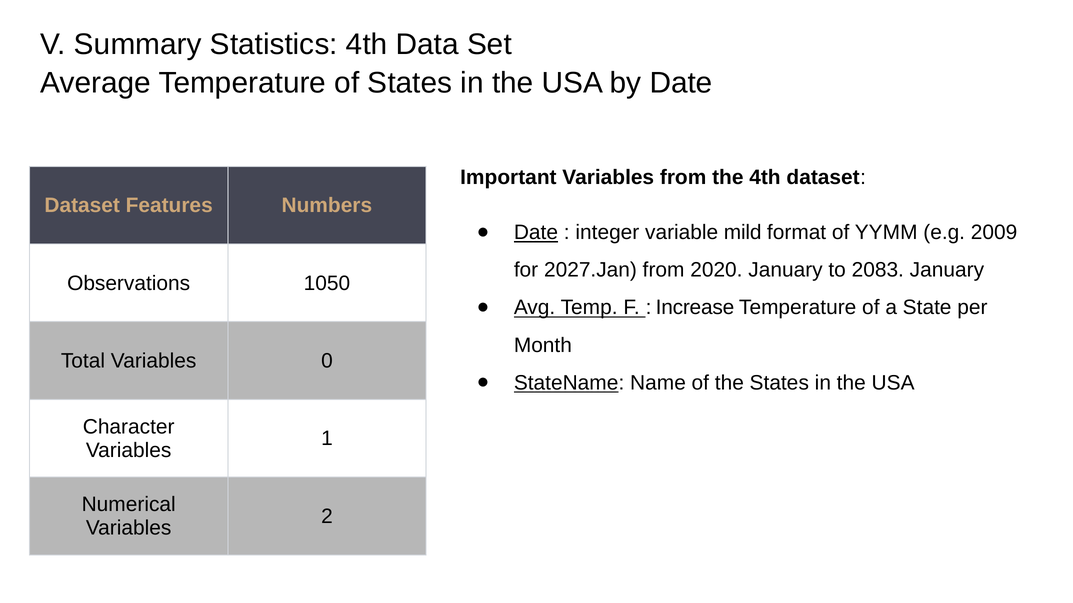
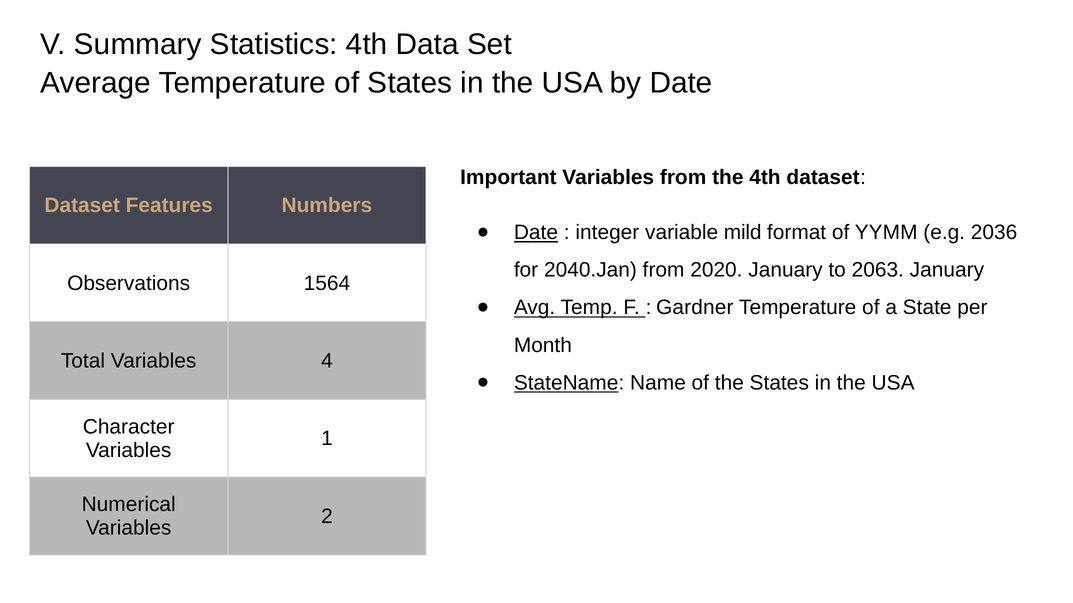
2009: 2009 -> 2036 (994, 233)
2027.Jan: 2027.Jan -> 2040.Jan (590, 270)
2083: 2083 -> 2063 (878, 270)
1050: 1050 -> 1564 (327, 284)
Increase: Increase -> Gardner (695, 308)
0: 0 -> 4 (327, 361)
